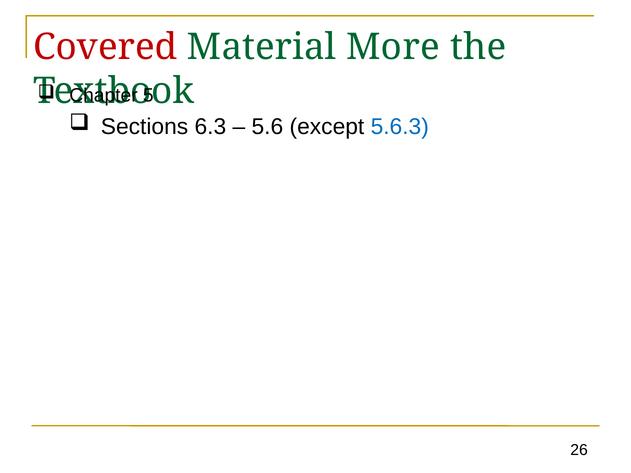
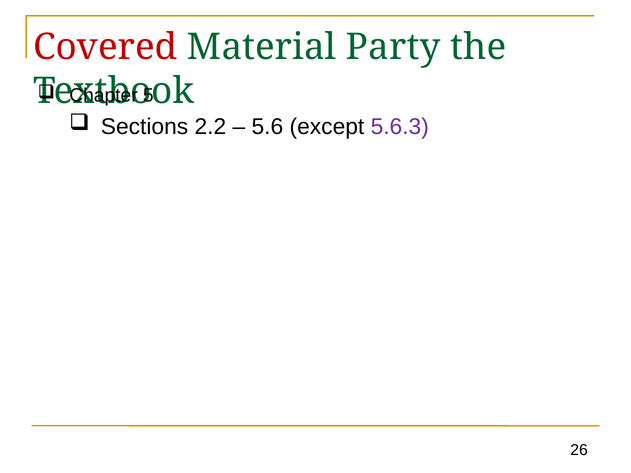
More: More -> Party (393, 47)
6.3: 6.3 -> 2.2 (210, 127)
5.6.3 colour: blue -> purple (400, 127)
